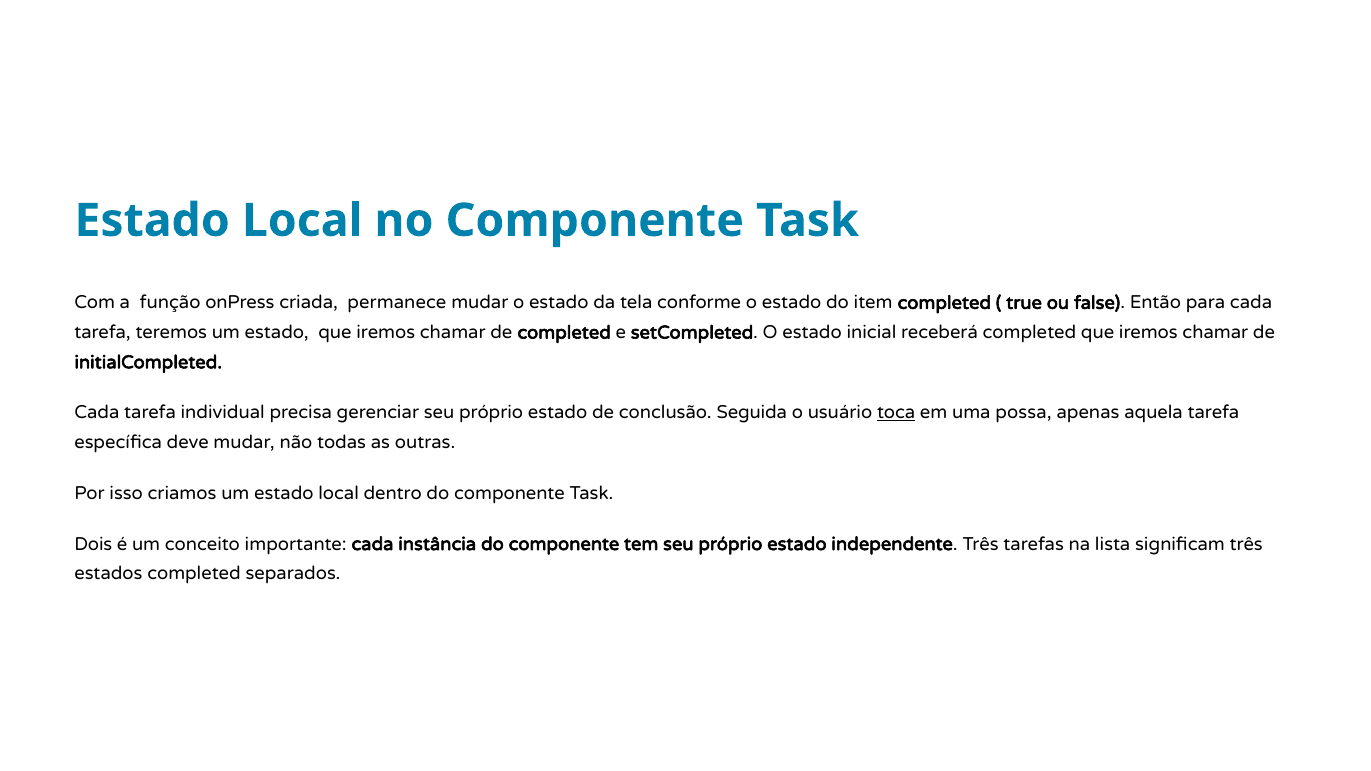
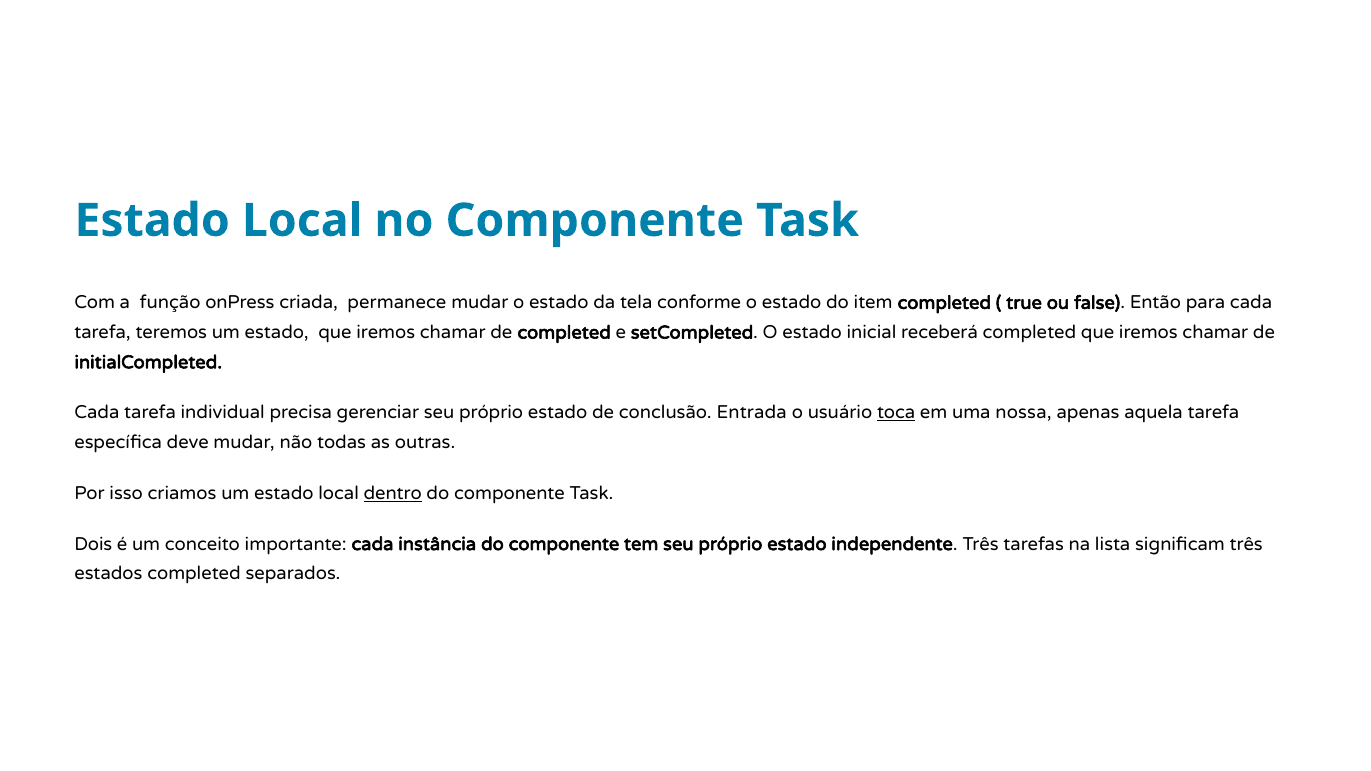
Seguida: Seguida -> Entrada (752, 413)
possa: possa -> nossa (1024, 413)
dentro underline: none -> present (393, 493)
